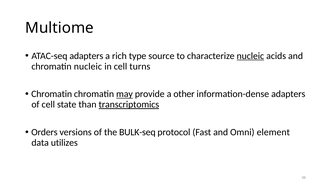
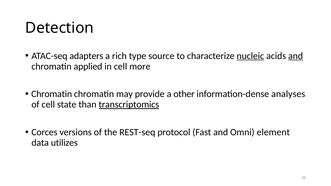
Multiome: Multiome -> Detection (60, 28)
and underline: none -> present (296, 56)
chromatin nucleic: nucleic -> applied (88, 66)
turns: turns -> more (140, 66)
may underline: present -> none (124, 94)
information-dense adapters: adapters -> analyses (288, 94)
Orders: Orders -> Corces (44, 132)
BULK-seq: BULK-seq -> REST-seq (137, 132)
